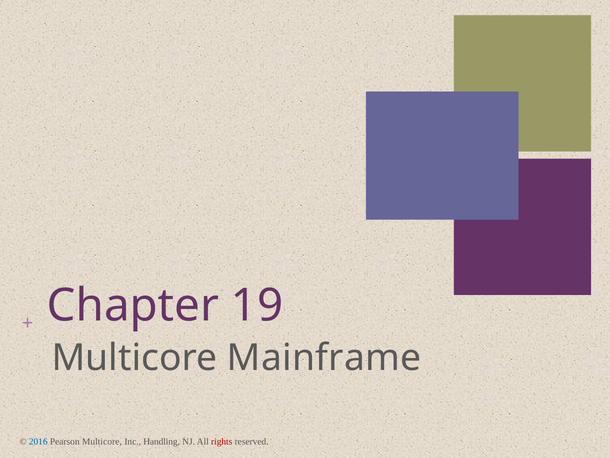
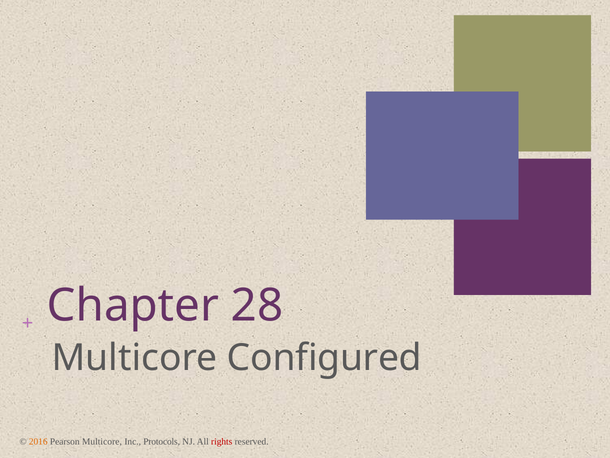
19: 19 -> 28 (257, 305)
Mainframe: Mainframe -> Configured (324, 358)
2016 colour: blue -> orange (38, 441)
Handling: Handling -> Protocols (162, 441)
